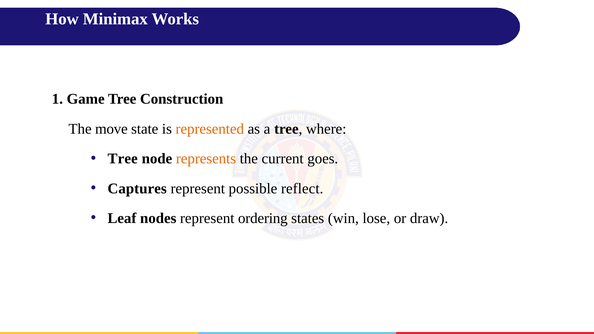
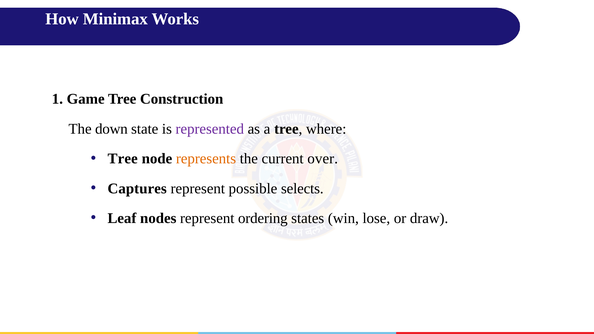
move: move -> down (111, 129)
represented colour: orange -> purple (210, 129)
goes: goes -> over (323, 159)
reflect: reflect -> selects (302, 189)
